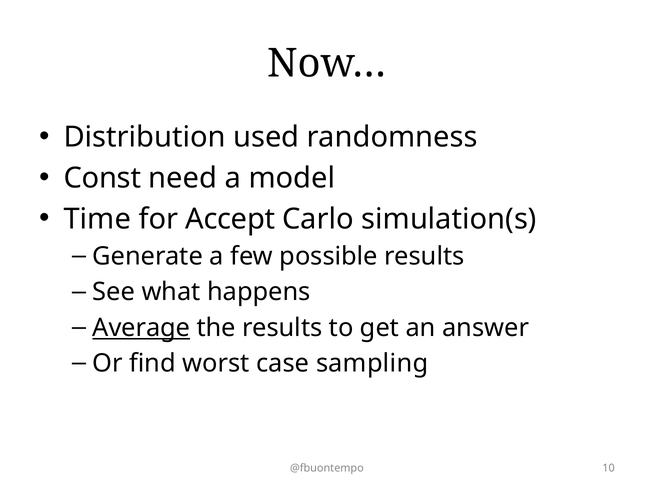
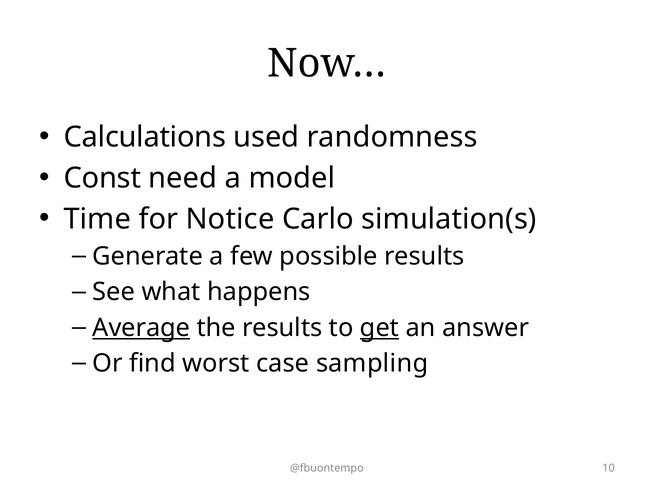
Distribution: Distribution -> Calculations (145, 137)
Accept: Accept -> Notice (230, 219)
get underline: none -> present (380, 327)
